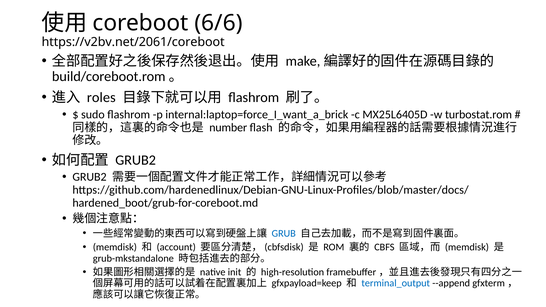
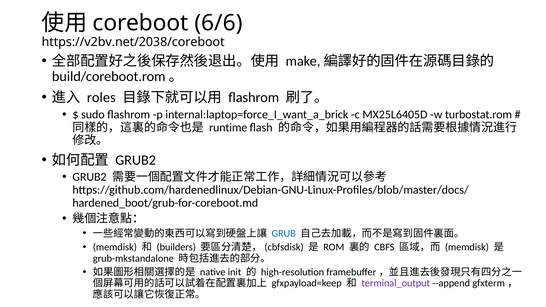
https://v2bv.net/2061/coreboot: https://v2bv.net/2061/coreboot -> https://v2bv.net/2038/coreboot (133, 42)
number: number -> runtime (228, 127)
account: account -> builders (176, 247)
terminal_output colour: blue -> purple (396, 283)
